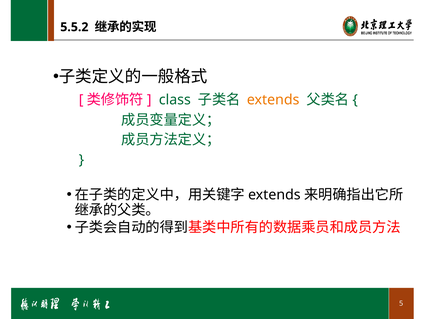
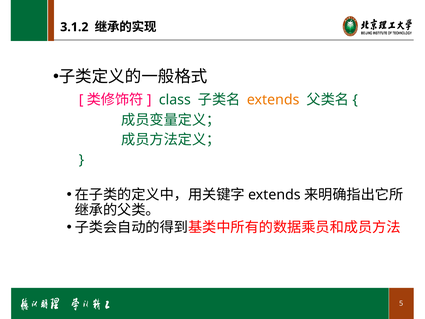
5.5.2: 5.5.2 -> 3.1.2 (74, 27)
